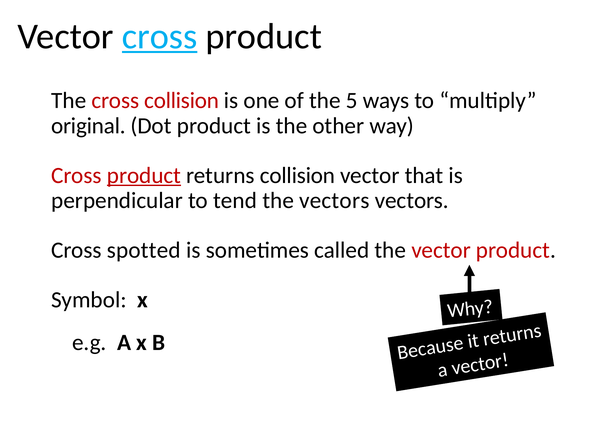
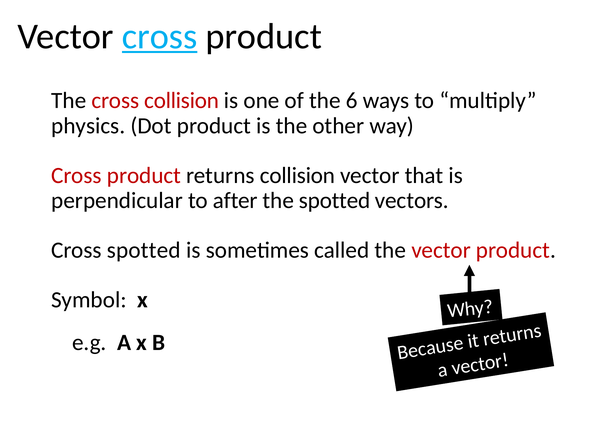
5: 5 -> 6 (352, 101)
original: original -> physics (88, 126)
product underline: present -> none (144, 175)
tend: tend -> after (235, 200)
the vectors: vectors -> spotted (335, 200)
